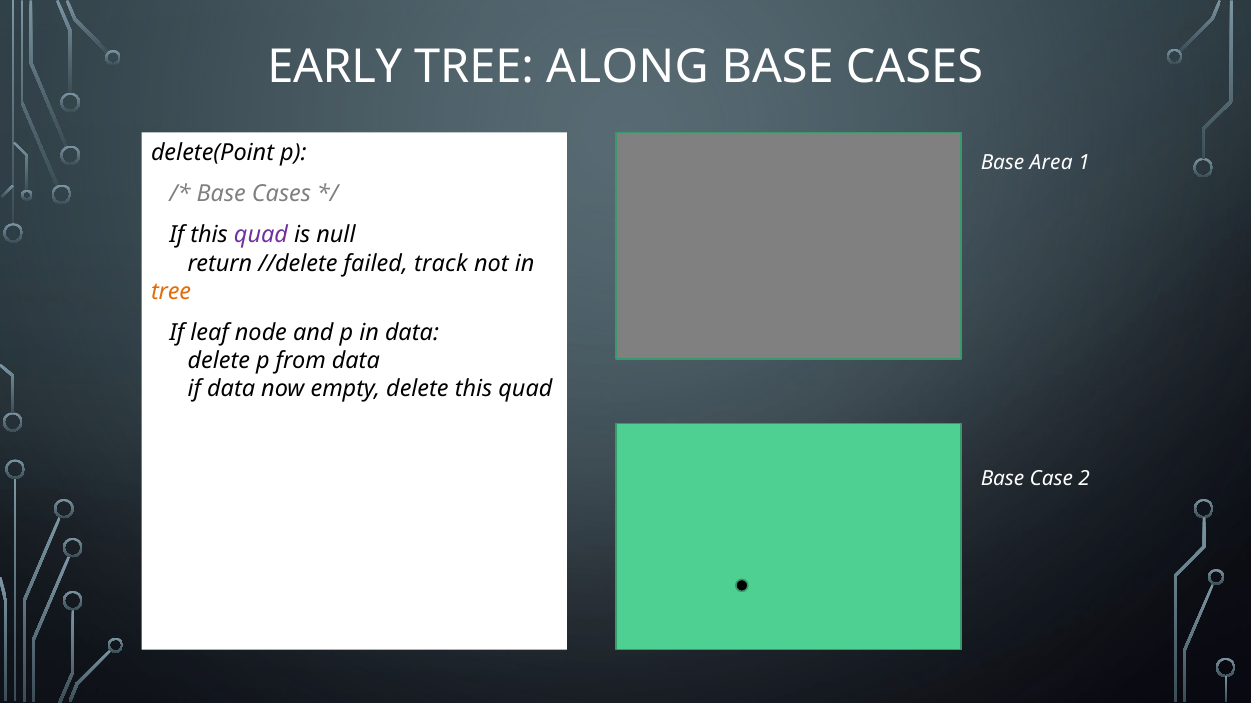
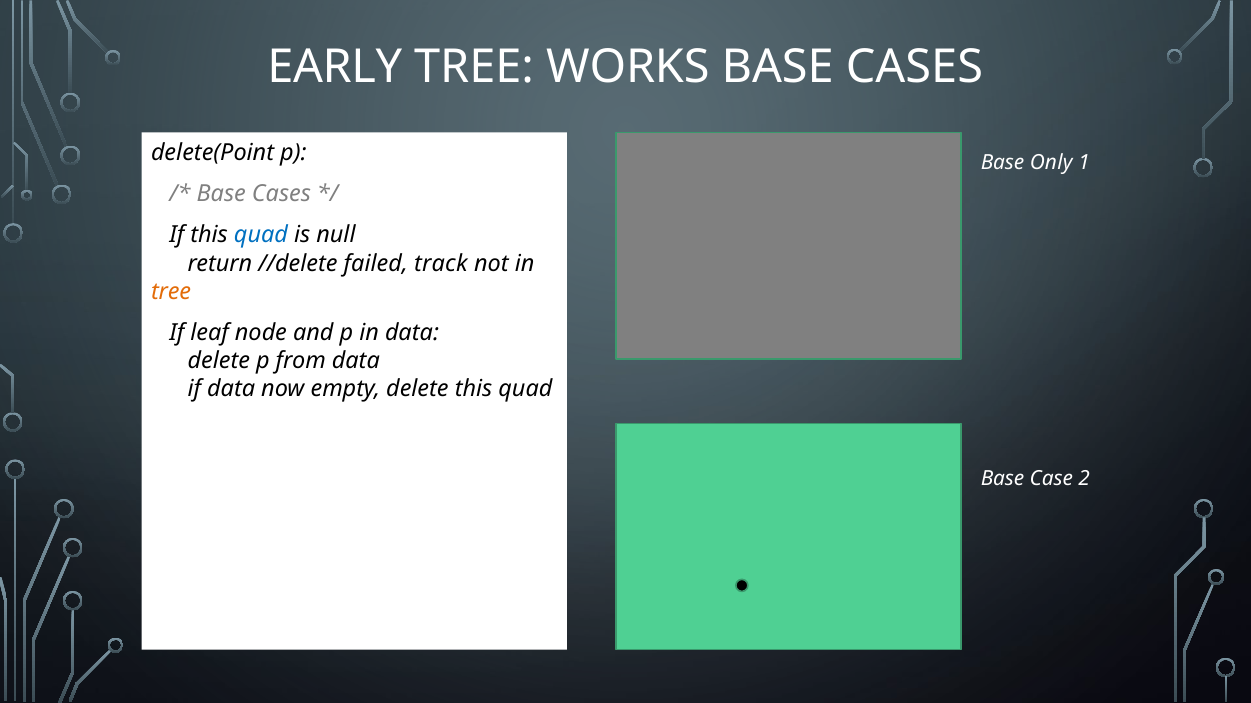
ALONG: ALONG -> WORKS (628, 67)
Area: Area -> Only (1051, 163)
quad colour: purple -> blue (261, 235)
